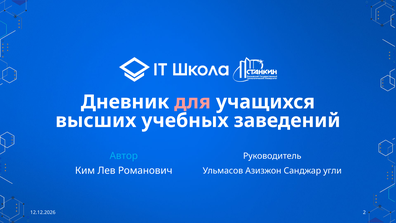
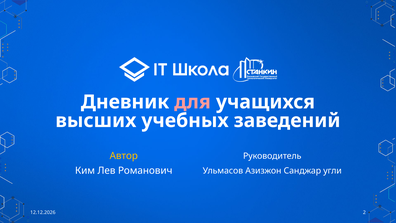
Автор colour: light blue -> yellow (124, 156)
